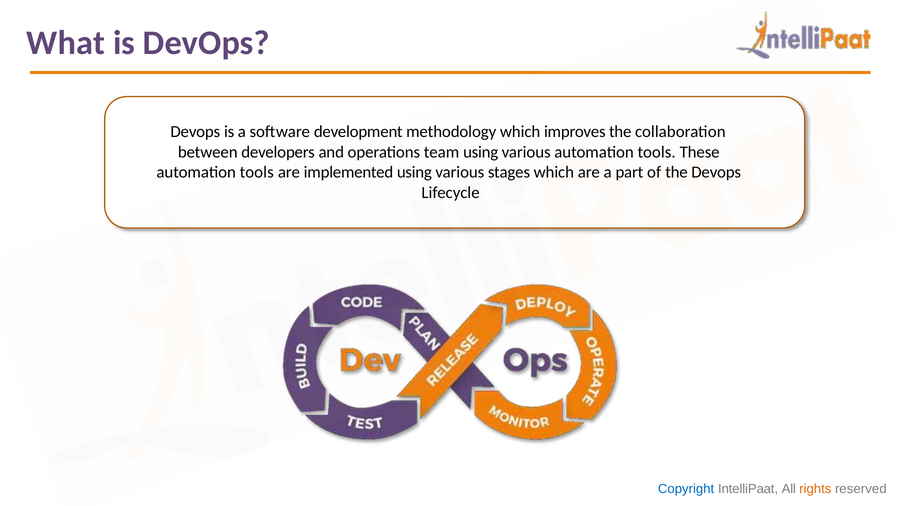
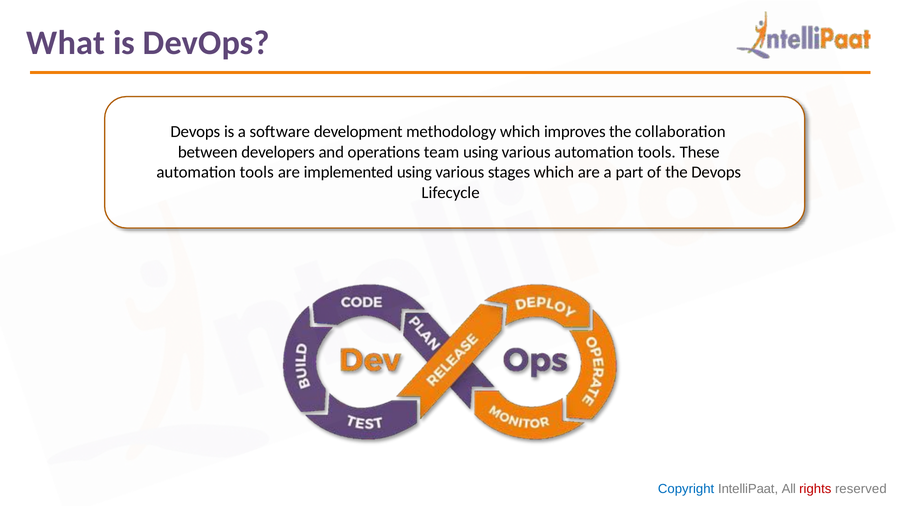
rights colour: orange -> red (815, 489)
